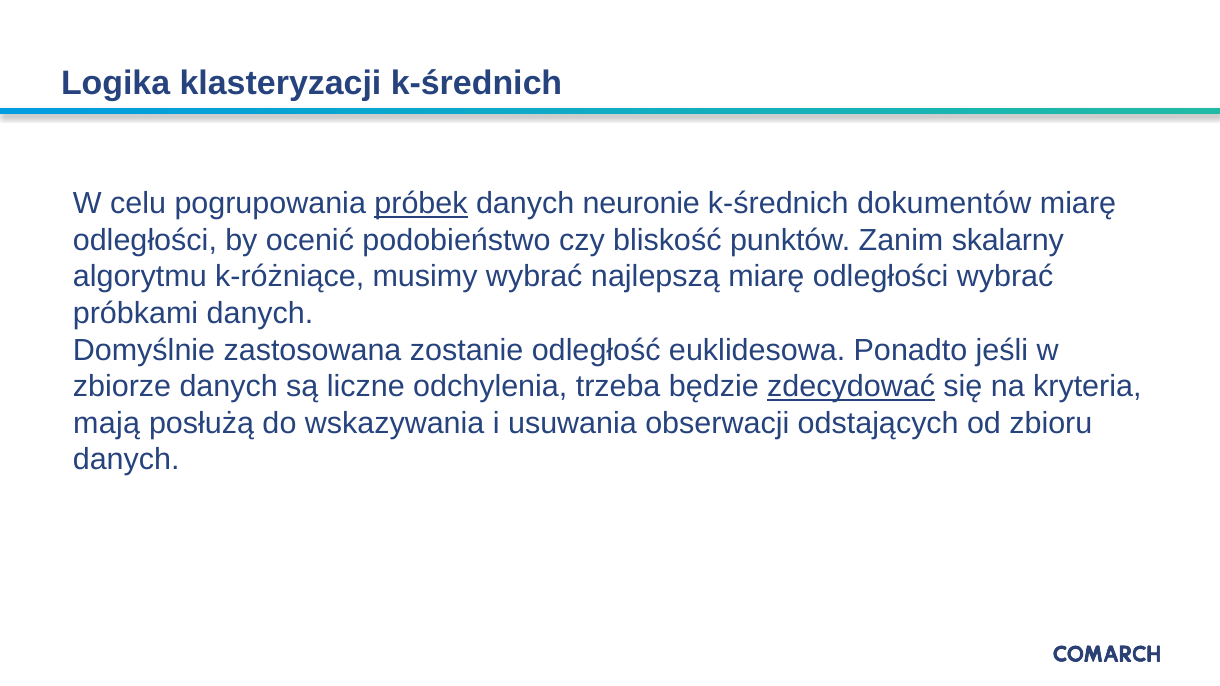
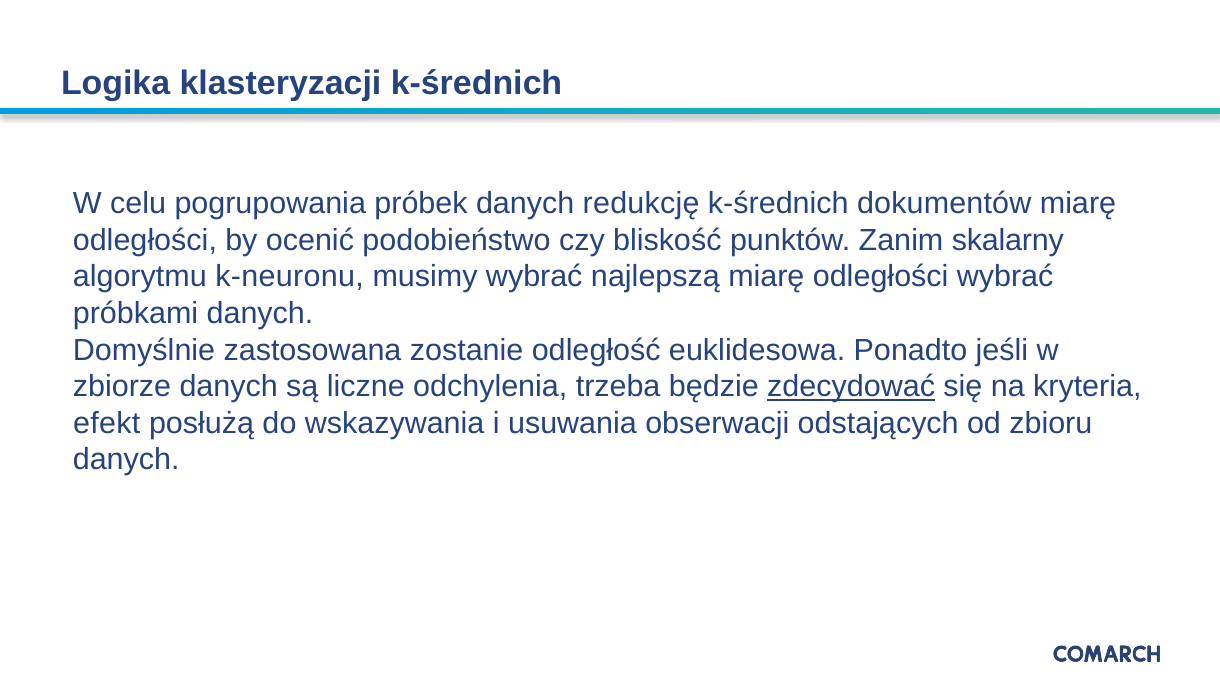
próbek underline: present -> none (421, 204)
neuronie: neuronie -> redukcję (641, 204)
k-różniące: k-różniące -> k-neuronu (290, 277)
mają: mają -> efekt (107, 423)
